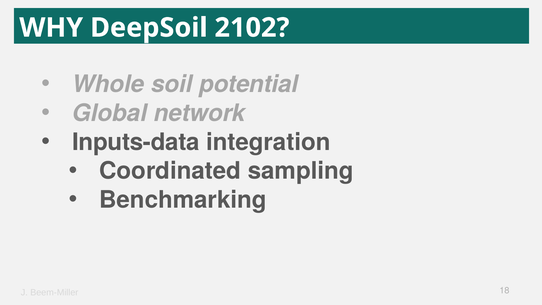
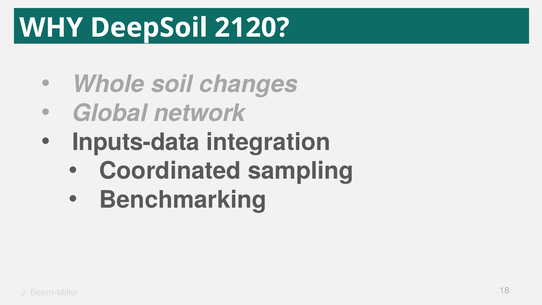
2102: 2102 -> 2120 (252, 28)
potential: potential -> changes (248, 84)
